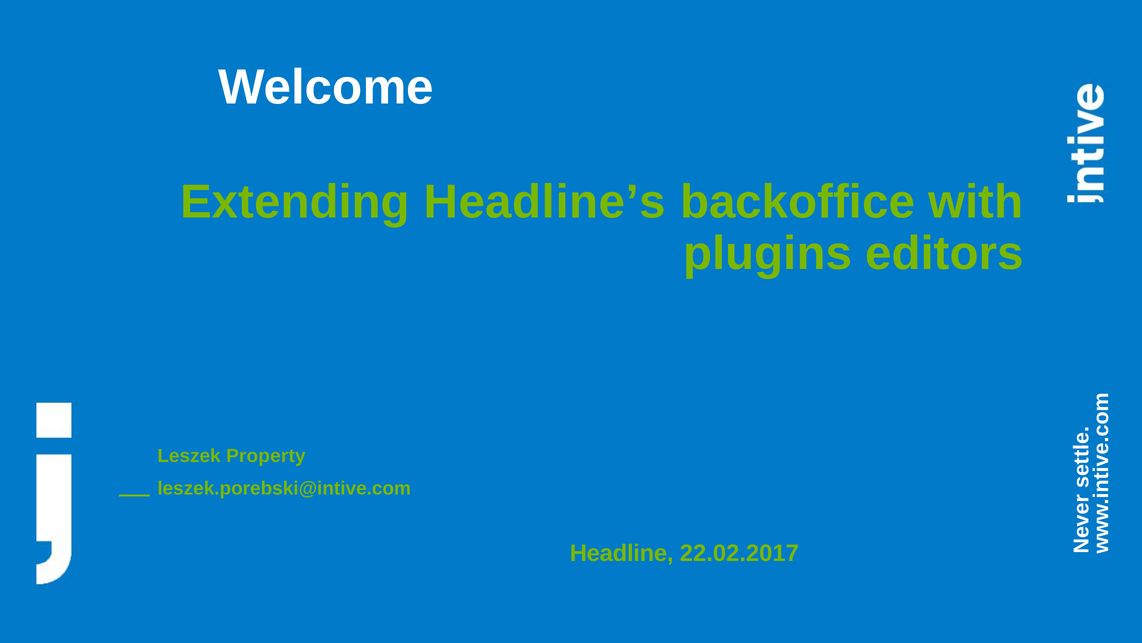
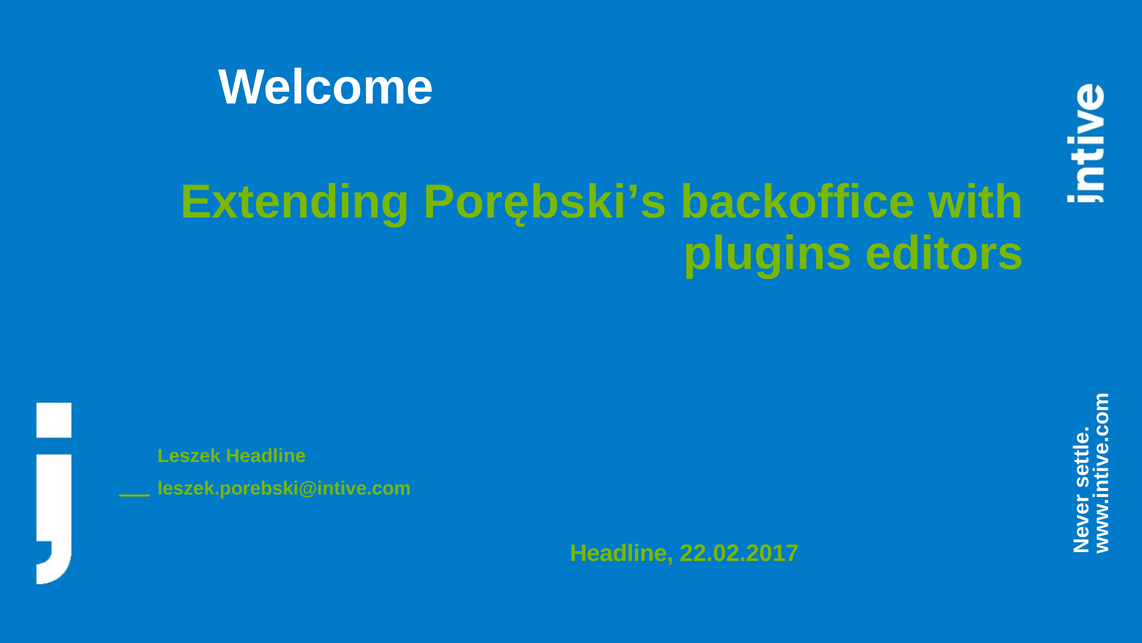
Headline’s: Headline’s -> Porębski’s (545, 202)
Leszek Property: Property -> Headline (266, 456)
